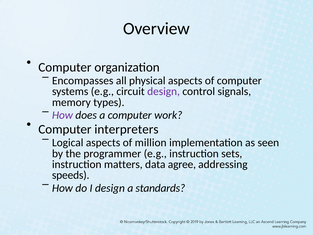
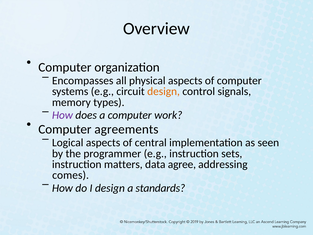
design colour: purple -> orange (164, 91)
interpreters: interpreters -> agreements (126, 129)
million: million -> central (151, 143)
speeds: speeds -> comes (71, 175)
